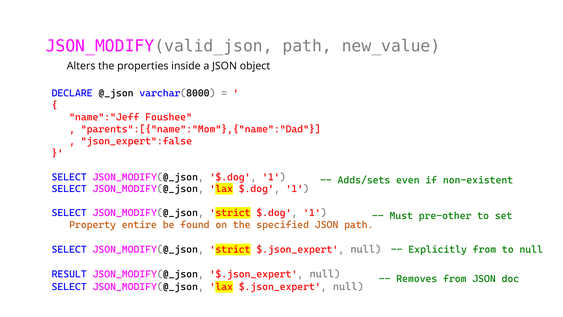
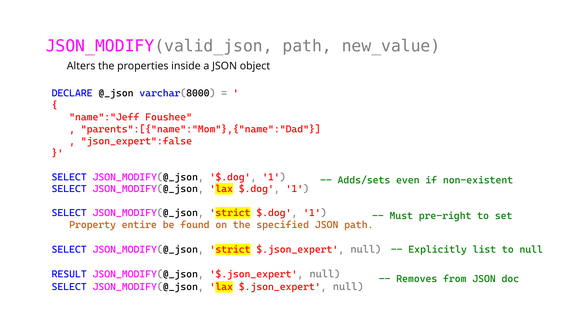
pre-other: pre-other -> pre-right (445, 215)
Explicitly from: from -> list (484, 249)
